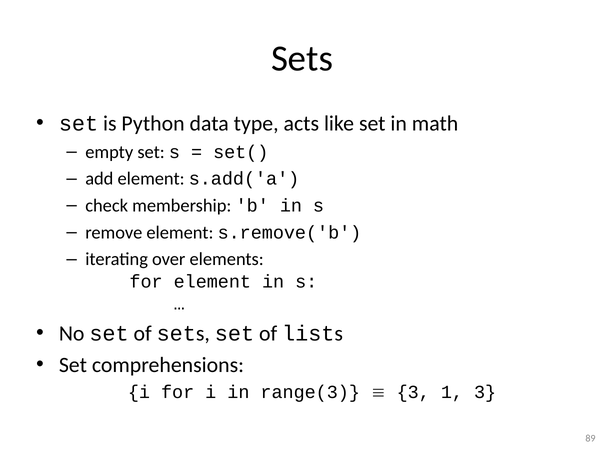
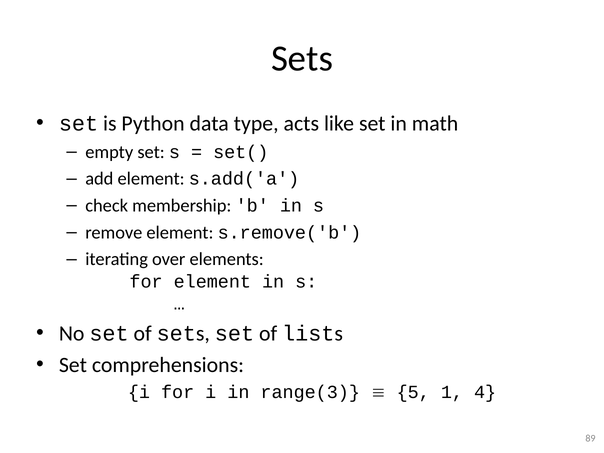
3: 3 -> 5 (413, 392)
1 3: 3 -> 4 (485, 392)
